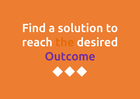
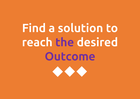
the colour: orange -> purple (65, 42)
